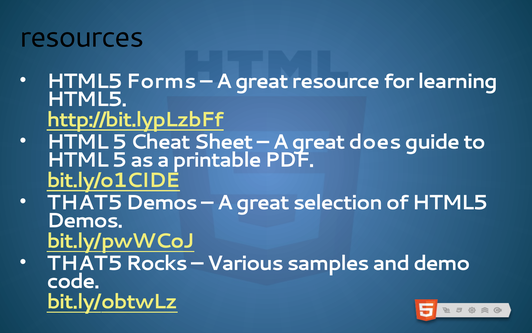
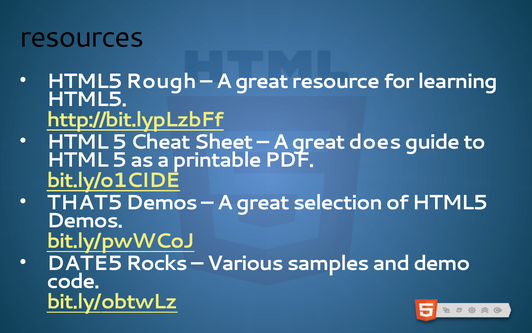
Forms: Forms -> Rough (161, 81)
THAT5: THAT5 -> DATE5 (85, 263)
